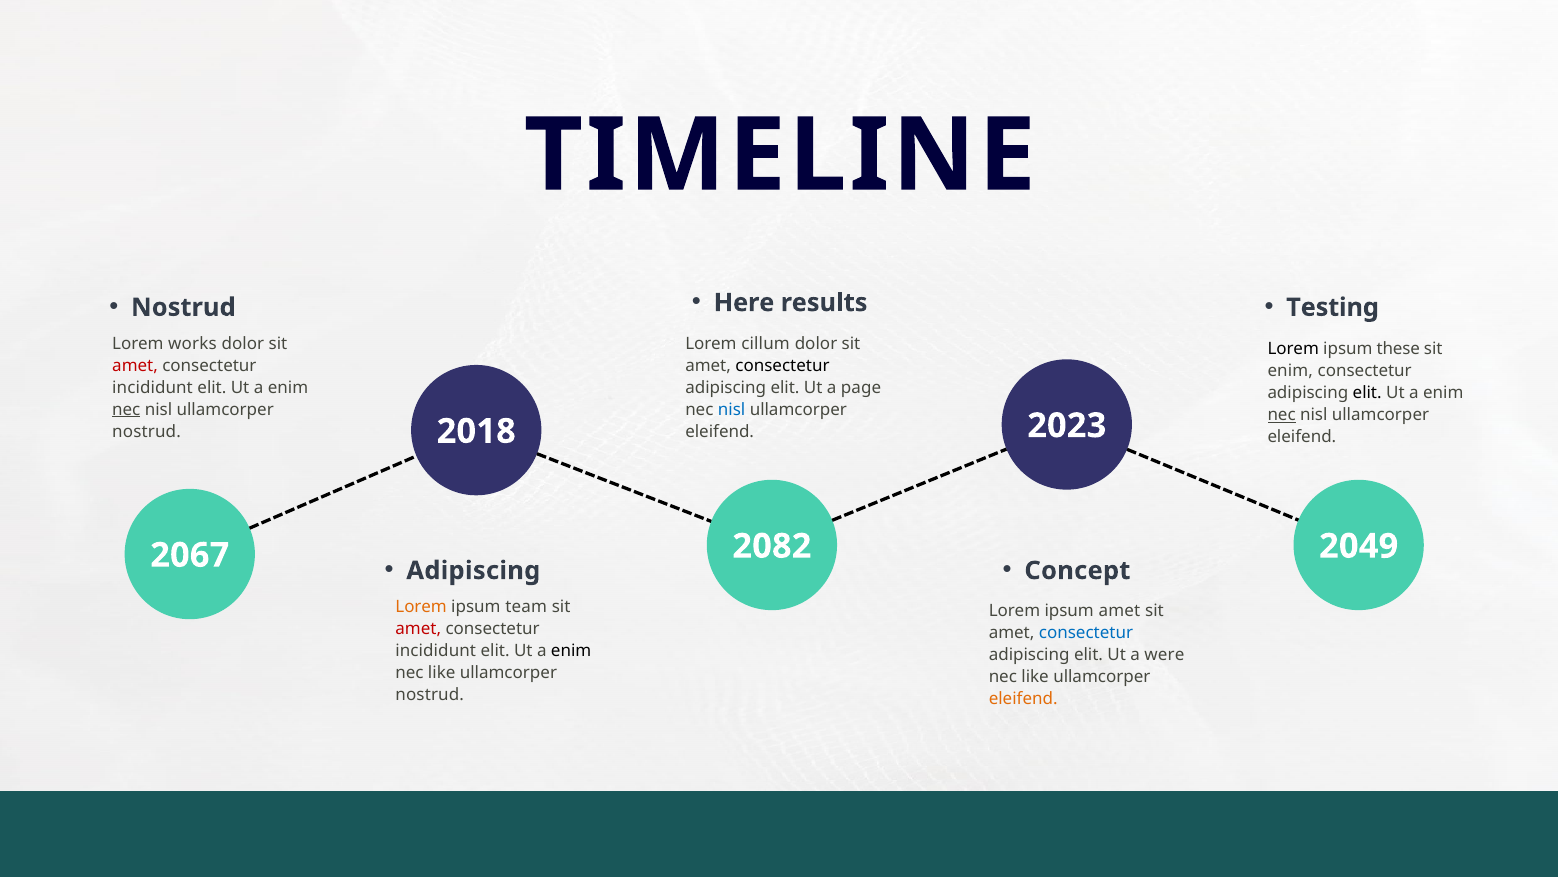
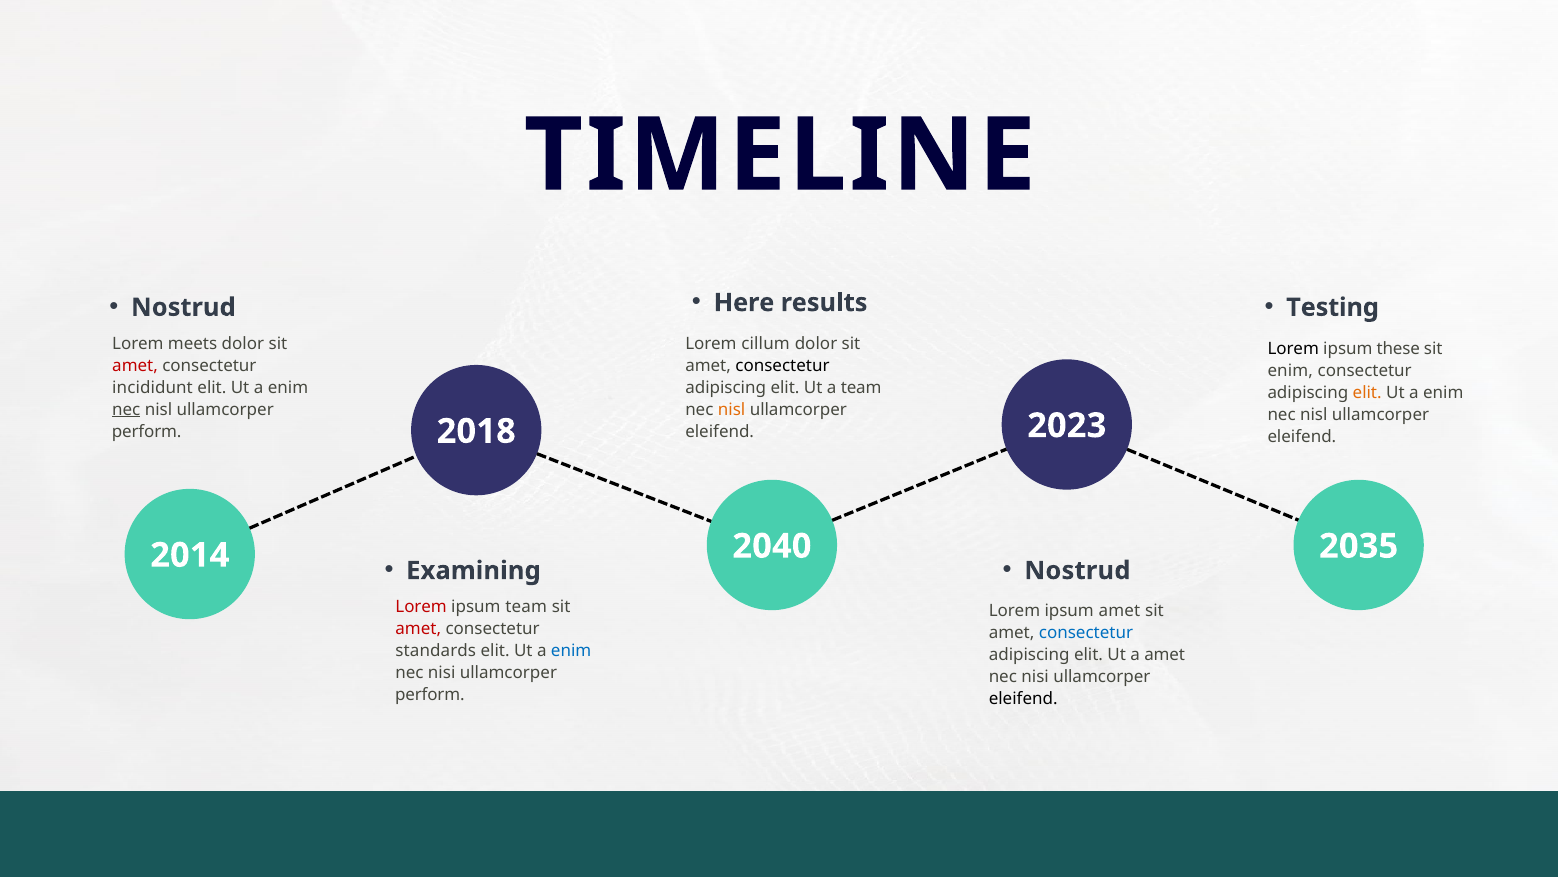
works: works -> meets (193, 343)
a page: page -> team (861, 387)
elit colour: black -> orange (1367, 393)
nisl colour: blue -> orange (732, 409)
nec underline: present -> none (1282, 414)
nostrud: nostrud -> perform (147, 431)
2082: 2082 -> 2040 (772, 546)
2049: 2049 -> 2035 (1359, 546)
2067: 2067 -> 2014 (190, 555)
Adipiscing: Adipiscing -> Examining (473, 570)
Concept: Concept -> Nostrud (1077, 570)
Lorem colour: orange -> red (421, 606)
incididunt: incididunt -> standards (436, 650)
enim colour: black -> blue (571, 650)
a were: were -> amet (1165, 654)
like: like -> nisi (442, 672)
like: like -> nisi (1035, 676)
nostrud: nostrud -> perform (430, 694)
eleifend colour: orange -> black (1023, 698)
